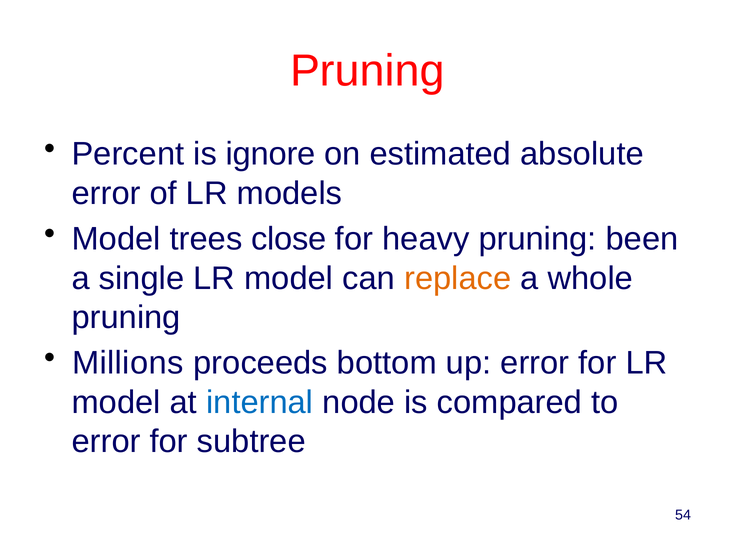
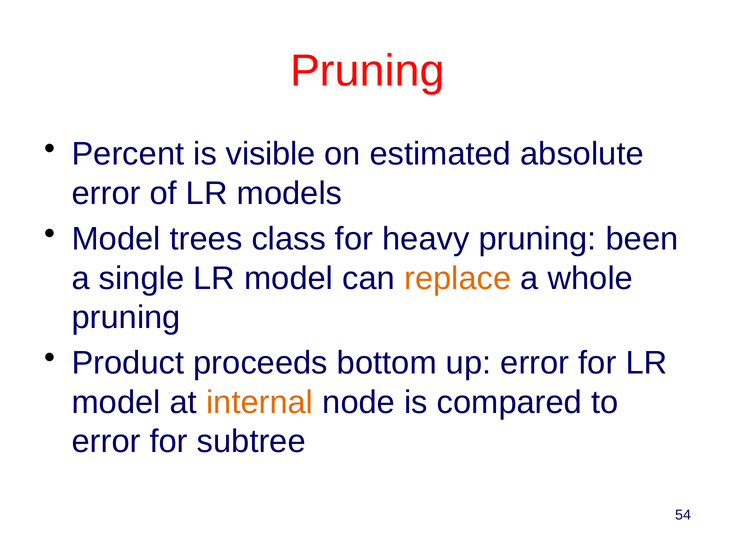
ignore: ignore -> visible (271, 154)
close: close -> class (289, 239)
Millions: Millions -> Product (128, 363)
internal colour: blue -> orange (260, 403)
